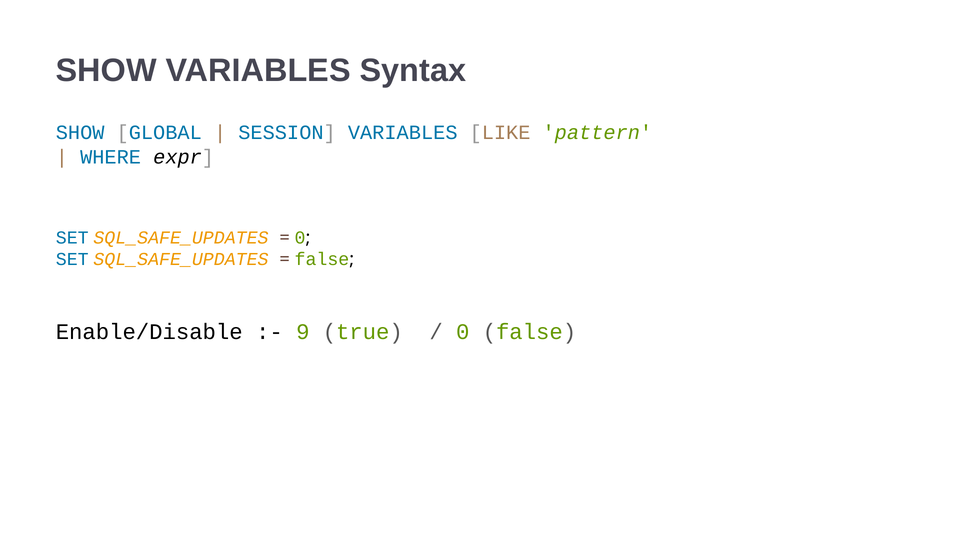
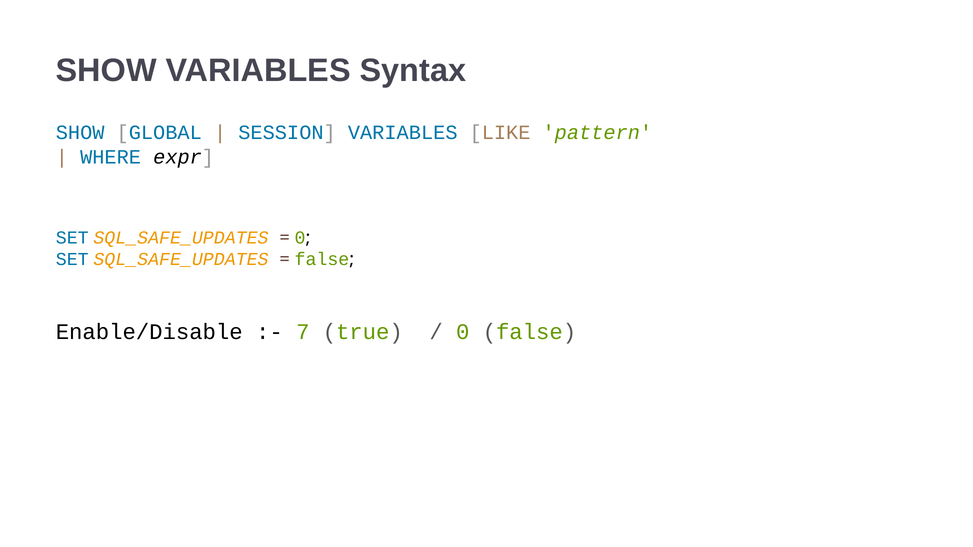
9: 9 -> 7 (303, 332)
